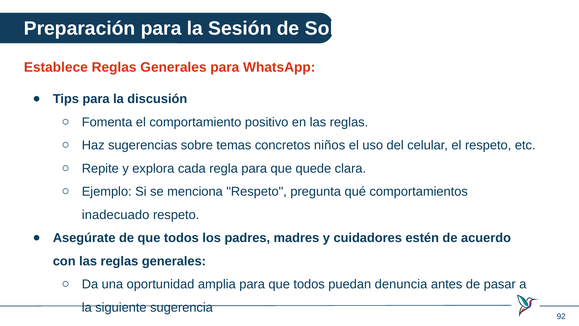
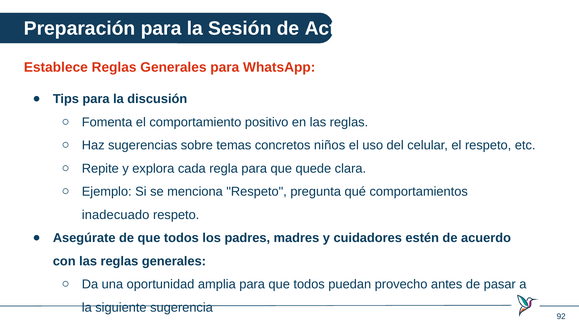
Solo: Solo -> Acto (326, 28)
denuncia: denuncia -> provecho (401, 284)
